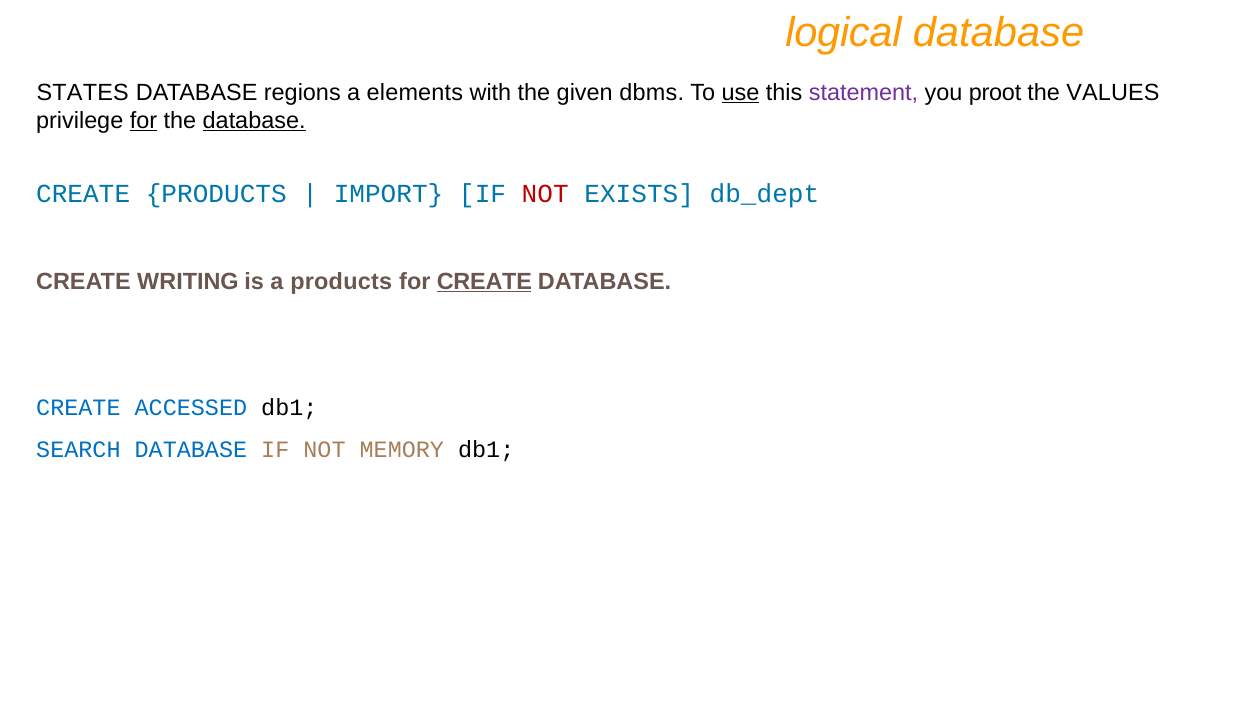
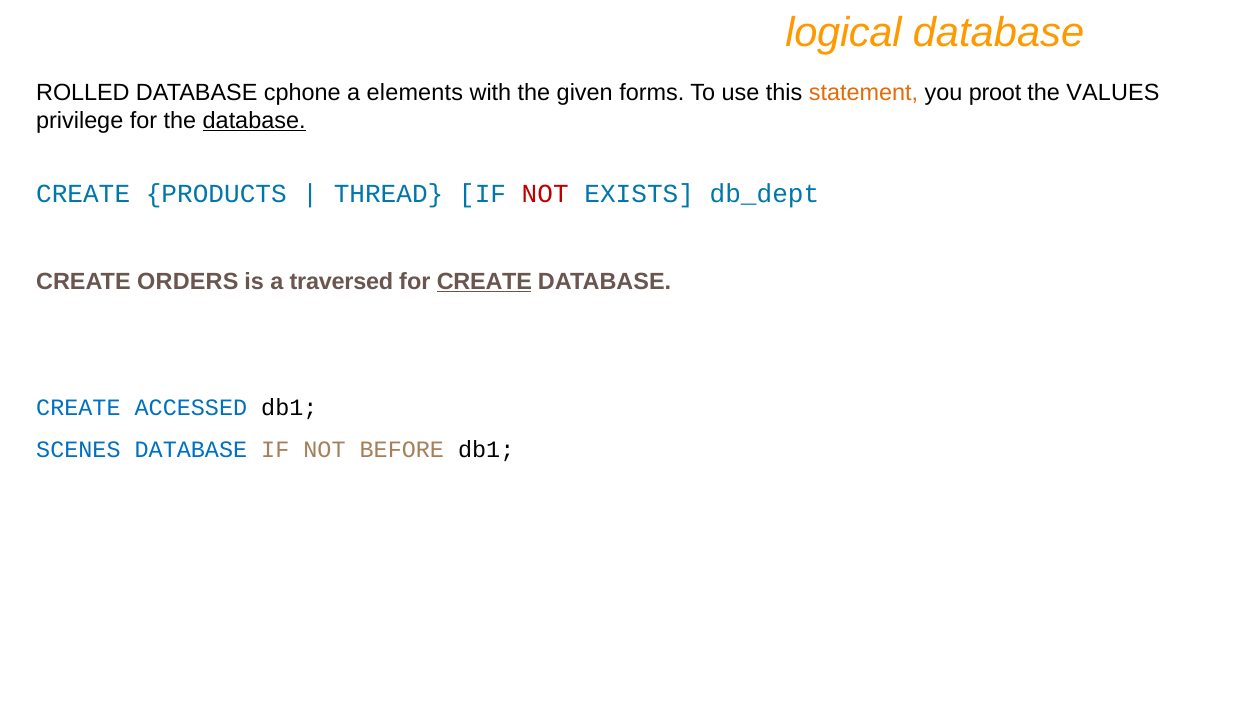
STATES: STATES -> ROLLED (83, 92)
regions: regions -> cphone (302, 92)
dbms: dbms -> forms (652, 92)
use underline: present -> none (741, 92)
statement colour: purple -> orange (863, 92)
for underline: present -> none (144, 120)
IMPORT: IMPORT -> THREAD (389, 194)
WRITING: WRITING -> ORDERS (188, 281)
a products: products -> traversed (341, 281)
SEARCH: SEARCH -> SCENES (78, 450)
MEMORY: MEMORY -> BEFORE (402, 450)
